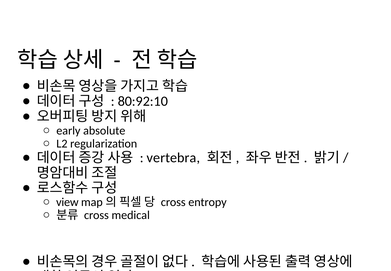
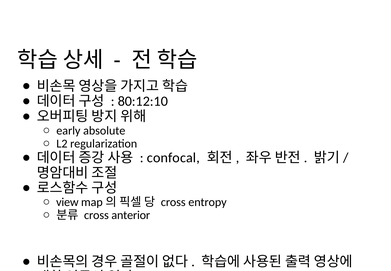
80:92:10: 80:92:10 -> 80:12:10 (143, 101)
vertebra: vertebra -> confocal (173, 158)
medical: medical -> anterior (131, 215)
